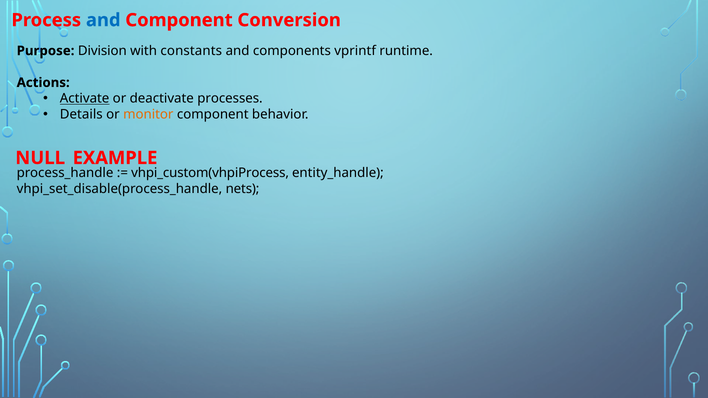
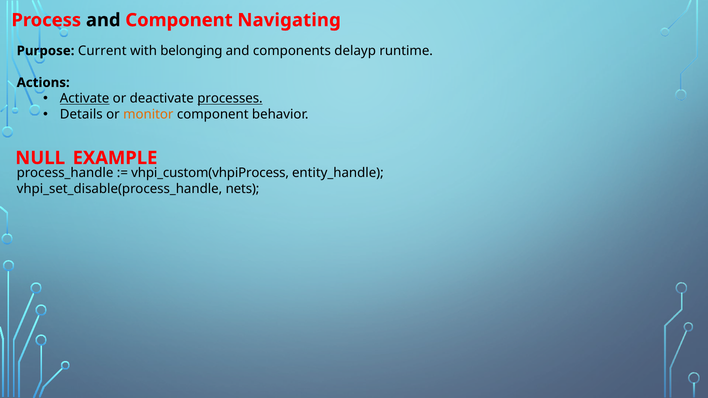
and colour: blue -> black (103, 20)
Conversion: Conversion -> Navigating (289, 20)
Division: Division -> Current (102, 51)
constants: constants -> belonging (191, 51)
vprintf: vprintf -> delayp (355, 51)
processes underline: none -> present (230, 99)
